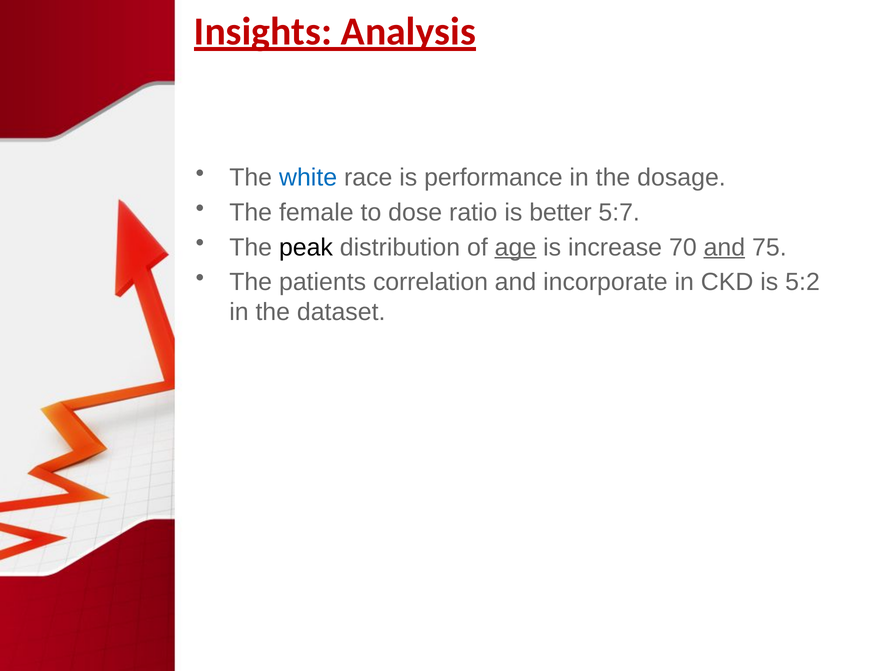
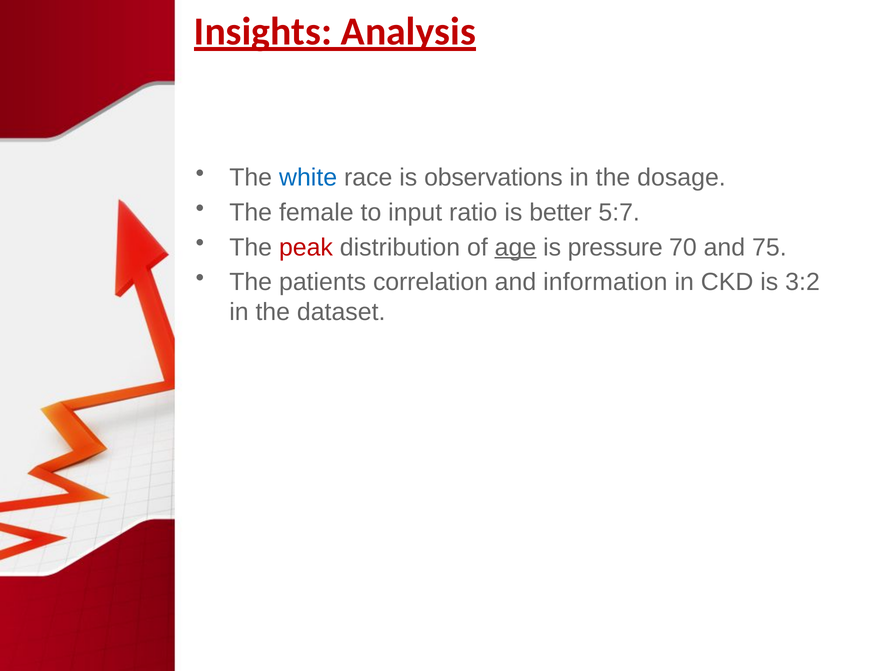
performance: performance -> observations (493, 178)
dose: dose -> input (415, 213)
peak colour: black -> red (306, 247)
increase: increase -> pressure (615, 247)
and underline: present -> none (724, 247)
incorporate: incorporate -> information (605, 282)
5:2: 5:2 -> 3:2 (803, 282)
